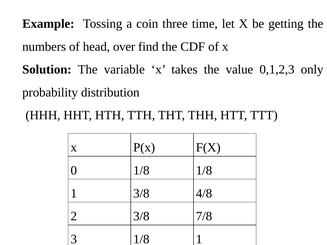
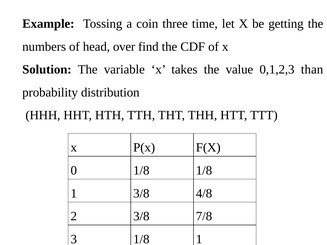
only: only -> than (312, 70)
